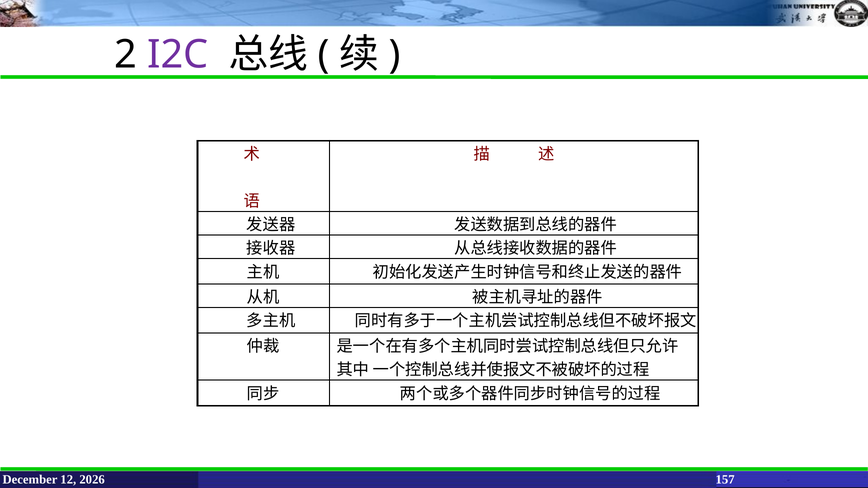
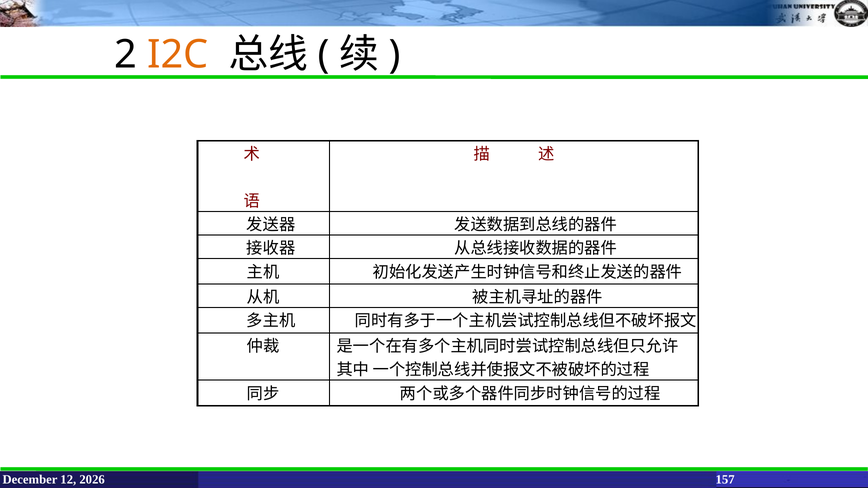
I2C colour: purple -> orange (178, 55)
